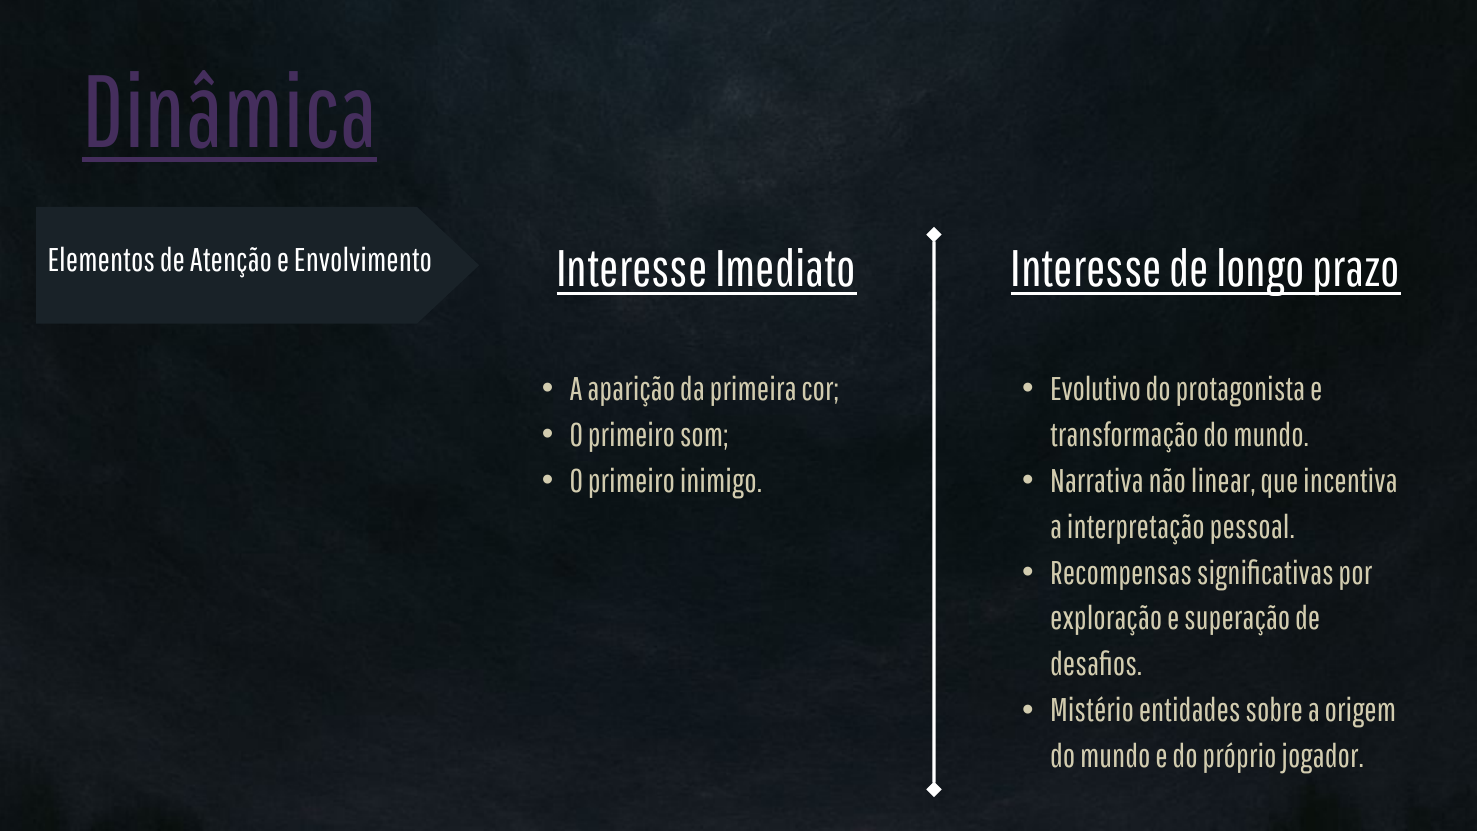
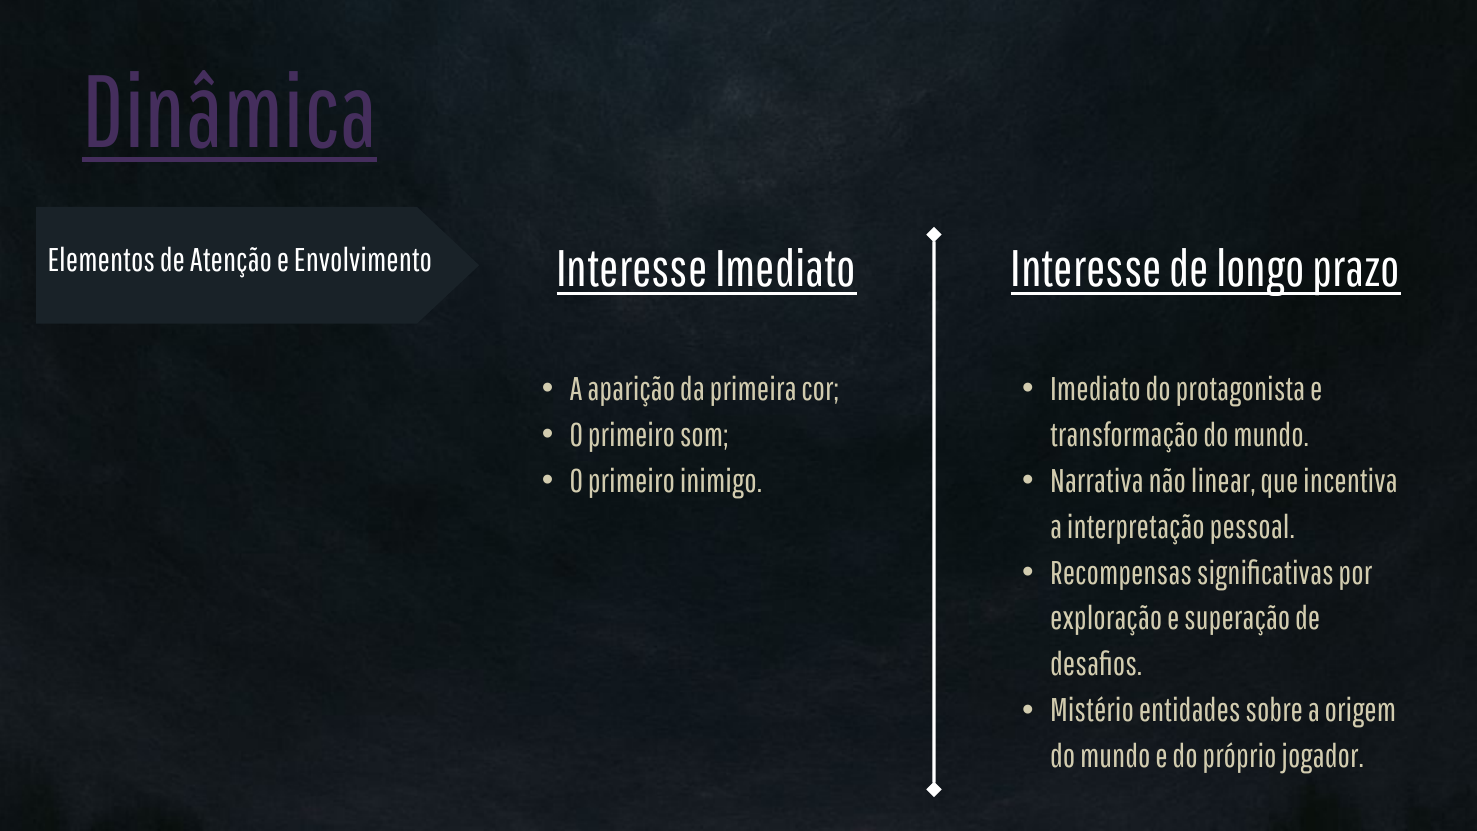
Evolutivo: Evolutivo -> Imediato (1095, 389)
